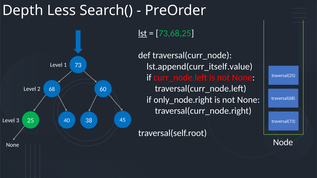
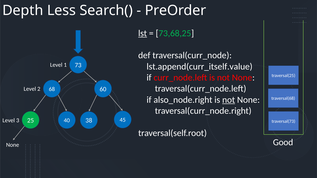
only_node.right: only_node.right -> also_node.right (183, 100)
not underline: none -> present (229, 100)
Node: Node -> Good (283, 143)
